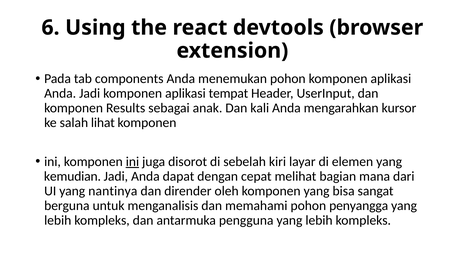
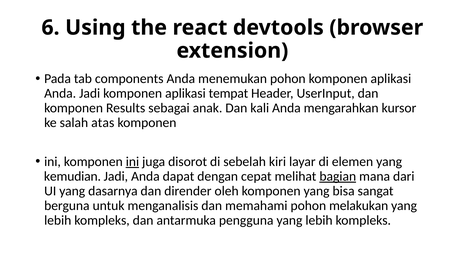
lihat: lihat -> atas (103, 122)
bagian underline: none -> present (338, 176)
nantinya: nantinya -> dasarnya (113, 191)
penyangga: penyangga -> melakukan (359, 205)
